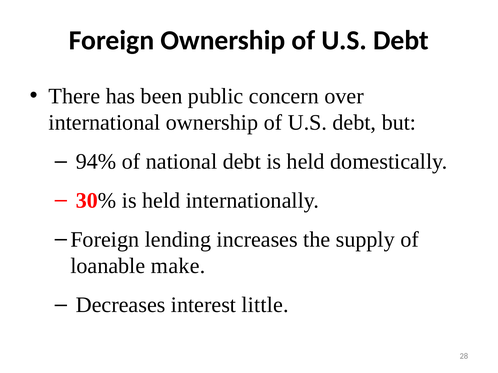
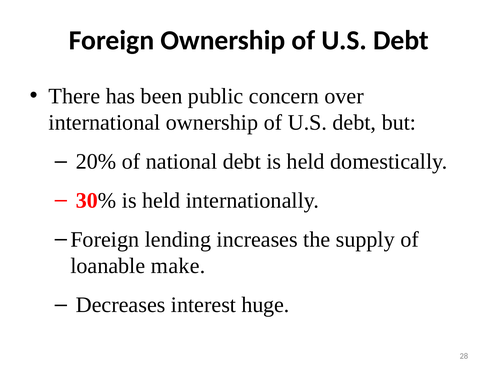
94%: 94% -> 20% (96, 162)
little: little -> huge (265, 305)
